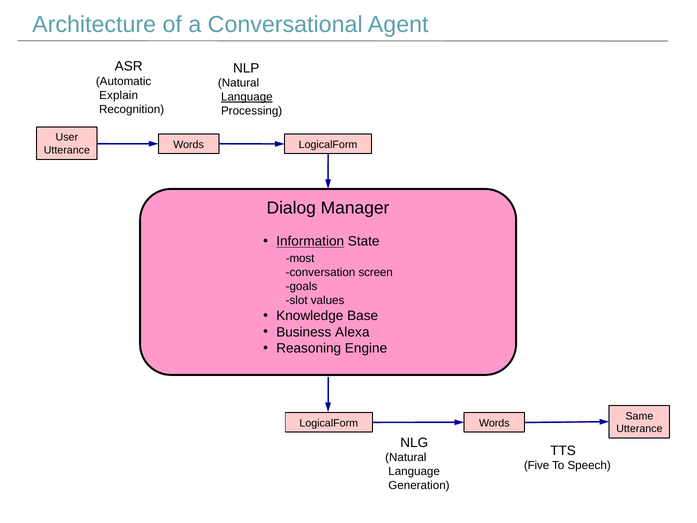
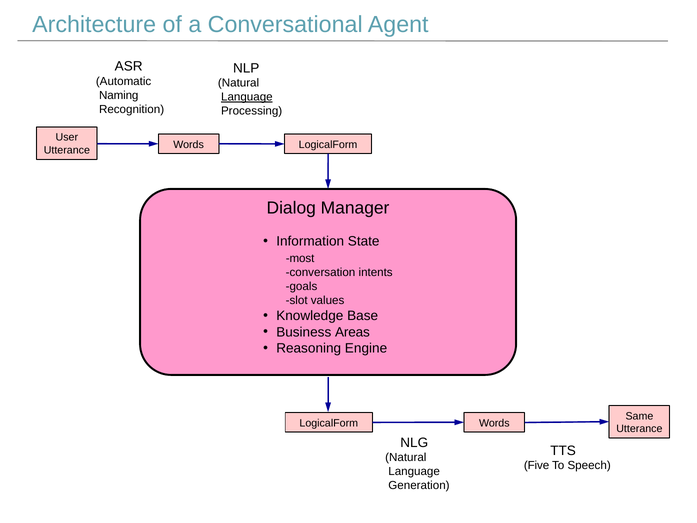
Explain: Explain -> Naming (119, 95)
Information underline: present -> none (310, 241)
screen: screen -> intents (376, 272)
Alexa: Alexa -> Areas (352, 332)
